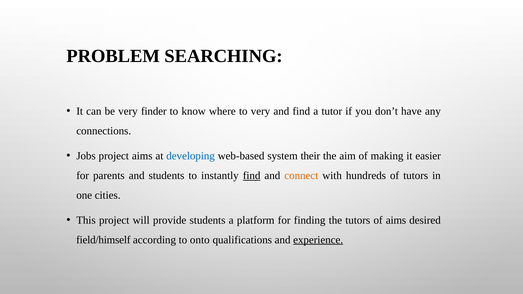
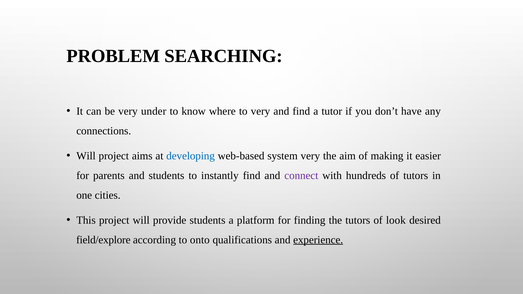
finder: finder -> under (154, 111)
Jobs: Jobs -> Will (86, 156)
system their: their -> very (310, 156)
find underline: present -> none (252, 176)
connect colour: orange -> purple (301, 176)
of aims: aims -> look (396, 220)
field/himself: field/himself -> field/explore (103, 240)
